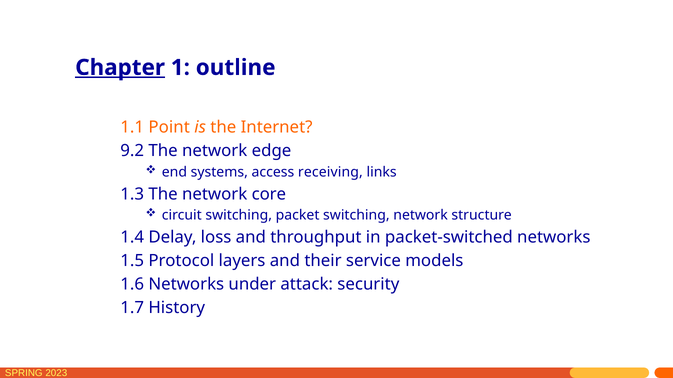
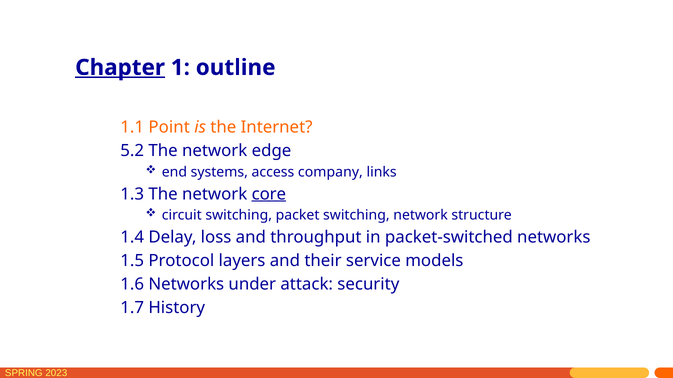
9.2: 9.2 -> 5.2 (132, 151)
receiving: receiving -> company (330, 172)
core underline: none -> present (269, 194)
